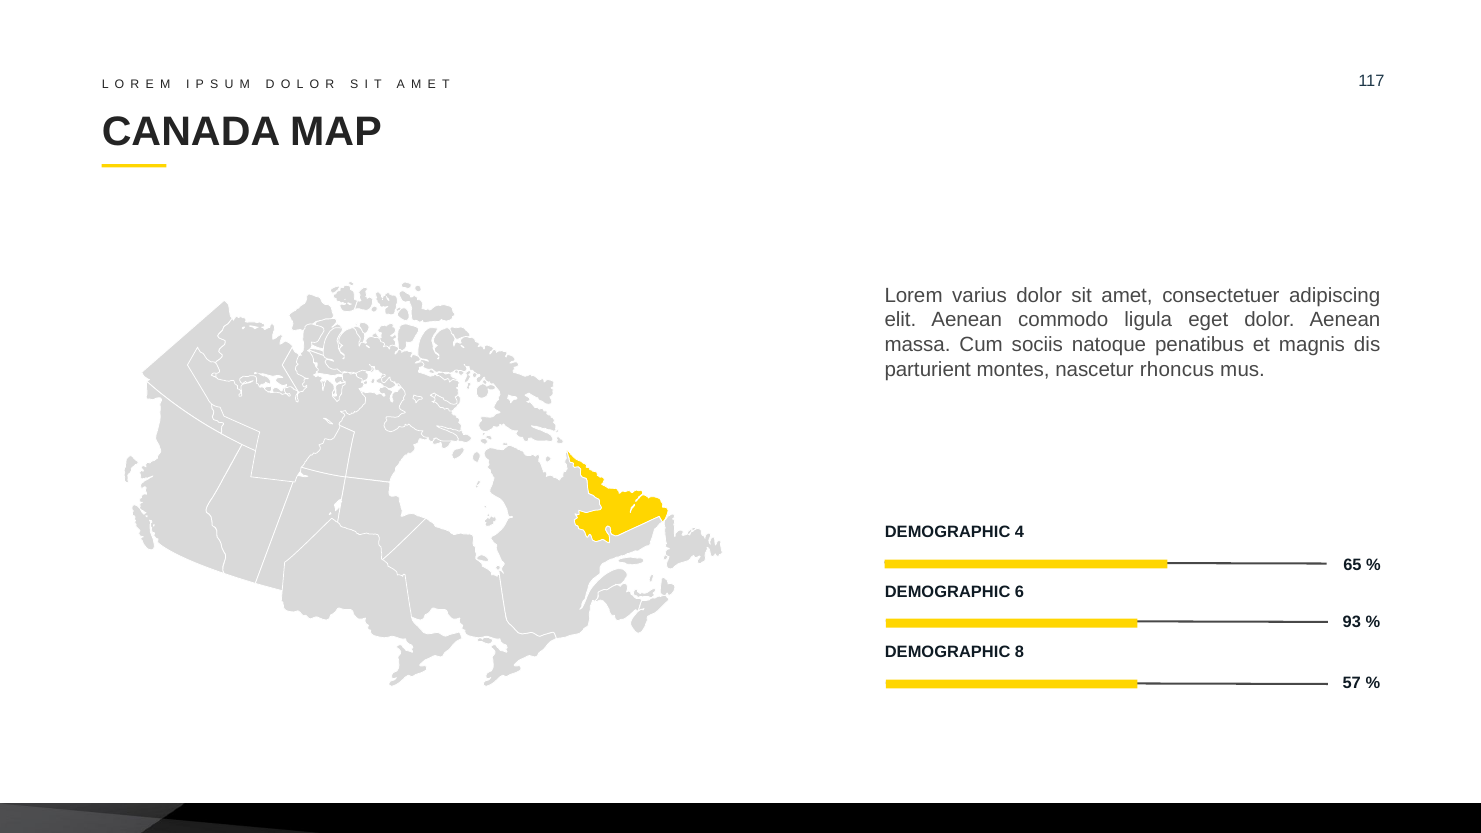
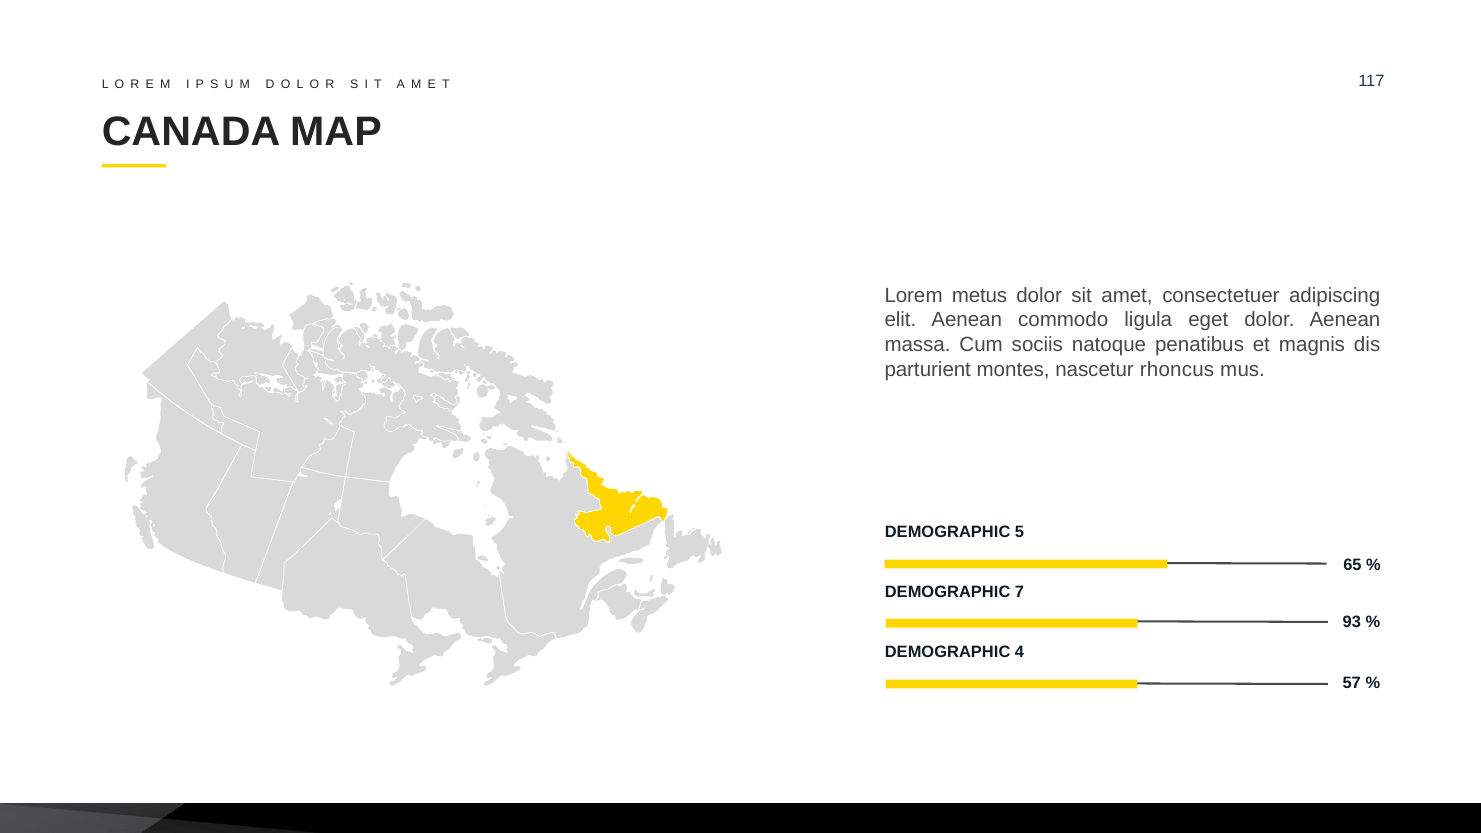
varius: varius -> metus (980, 295)
4: 4 -> 5 (1020, 532)
6: 6 -> 7 (1020, 592)
8: 8 -> 4 (1020, 652)
